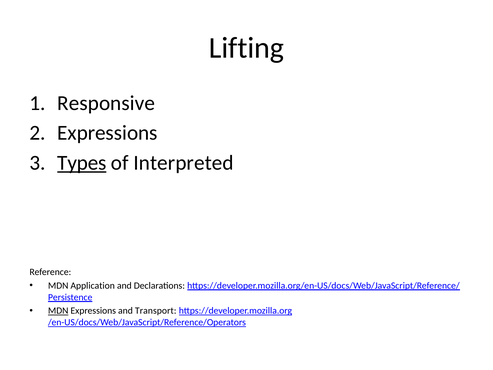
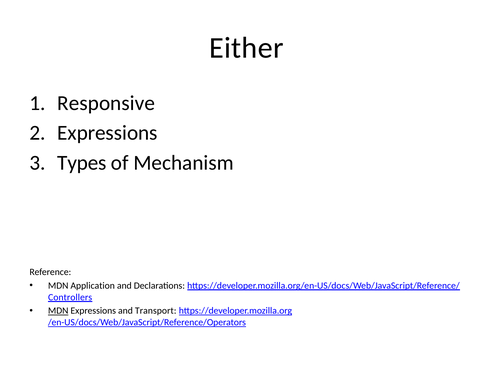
Lifting: Lifting -> Either (246, 48)
Types underline: present -> none (82, 163)
Interpreted: Interpreted -> Mechanism (184, 163)
Persistence: Persistence -> Controllers (70, 297)
